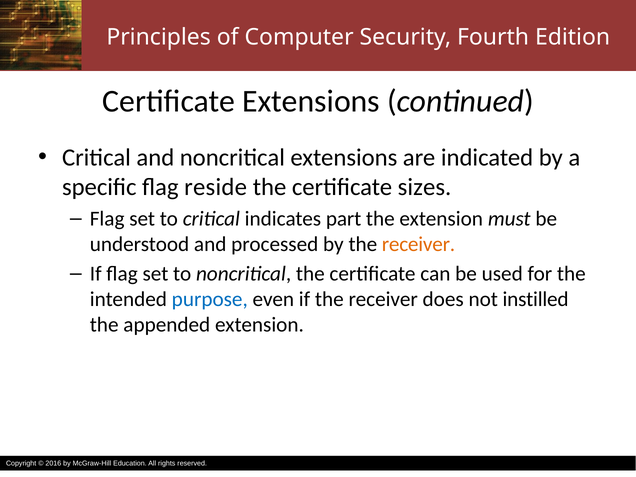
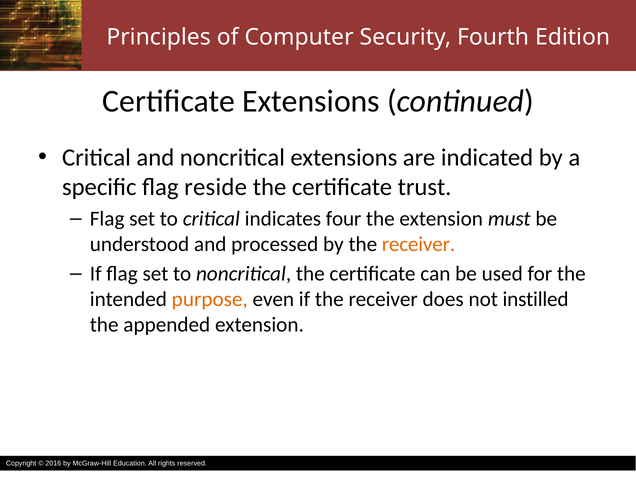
sizes: sizes -> trust (425, 187)
part: part -> four (344, 219)
purpose colour: blue -> orange (210, 299)
